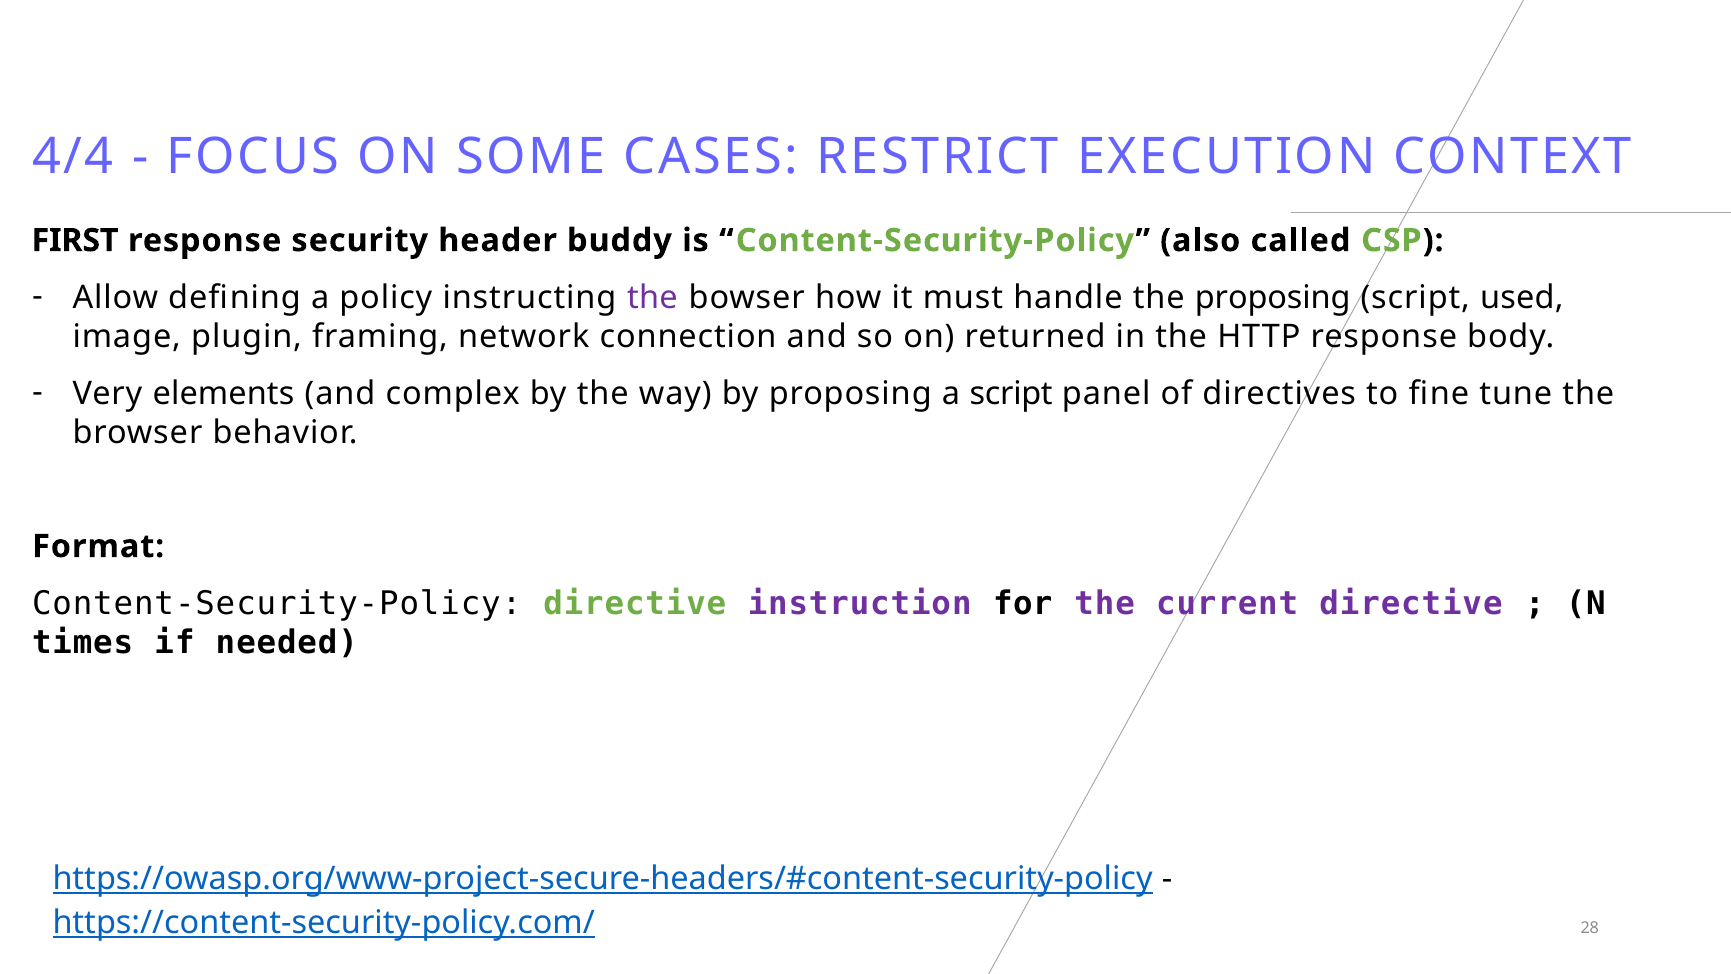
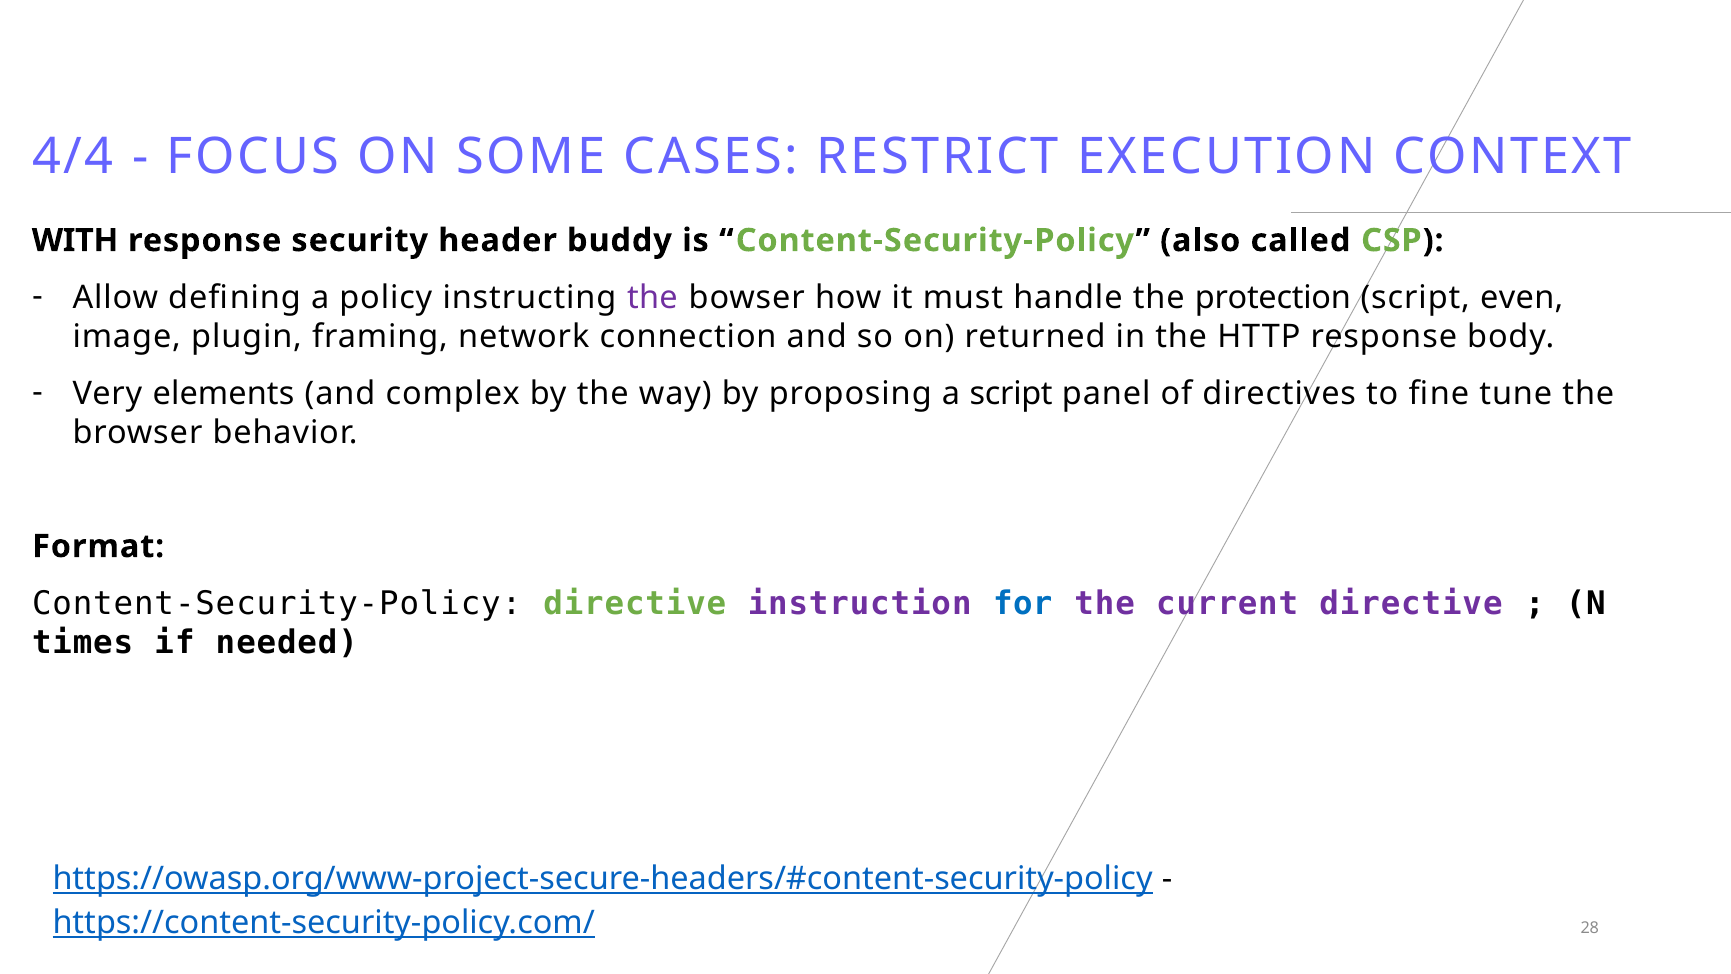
FIRST: FIRST -> WITH (75, 240)
the proposing: proposing -> protection (1273, 297)
used: used -> even (1522, 297)
for colour: black -> blue (1023, 603)
